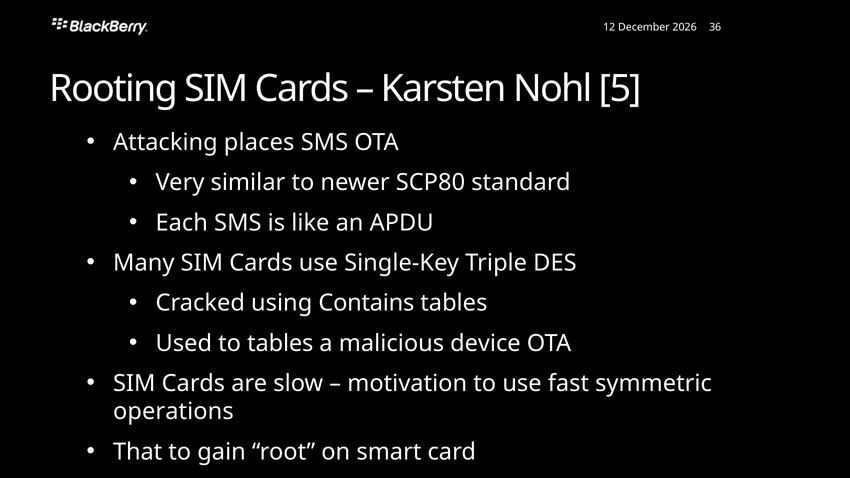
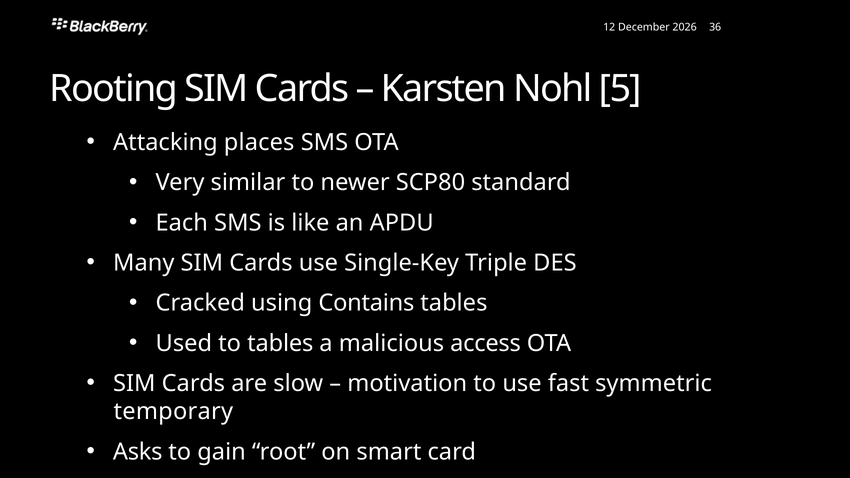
device: device -> access (486, 343)
operations: operations -> temporary (173, 412)
That: That -> Asks (138, 452)
